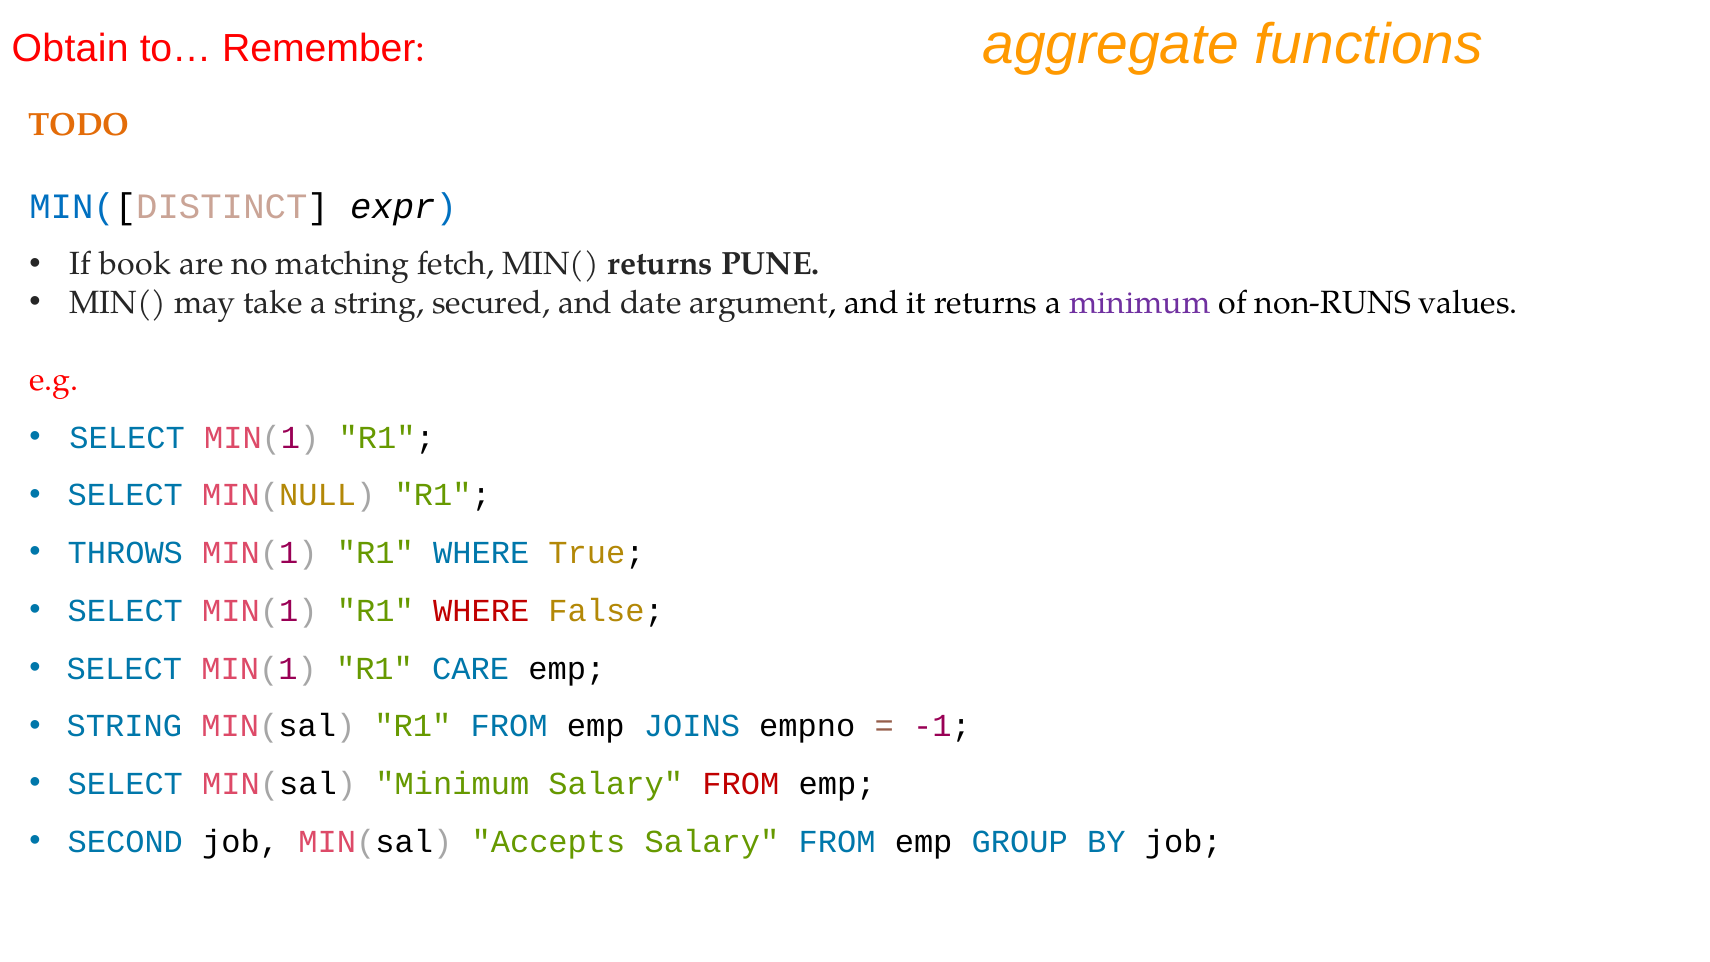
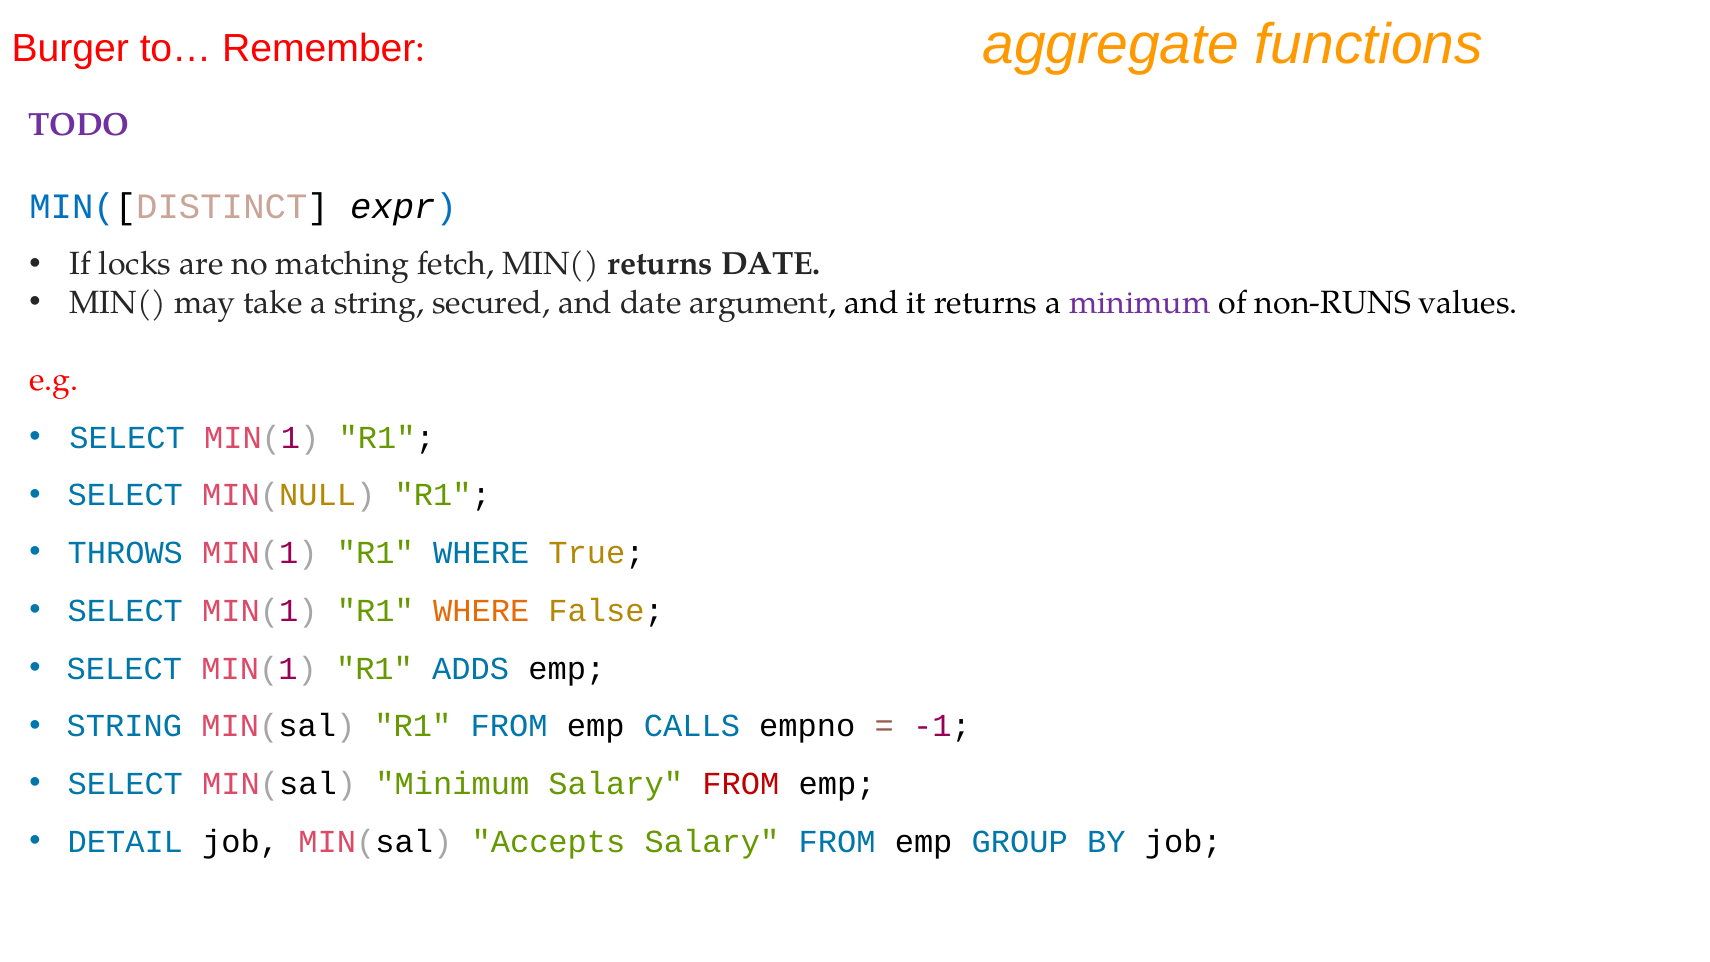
Obtain: Obtain -> Burger (70, 49)
TODO colour: orange -> purple (79, 125)
book: book -> locks (135, 264)
returns PUNE: PUNE -> DATE (771, 264)
WHERE colour: red -> orange (481, 611)
CARE: CARE -> ADDS (471, 668)
JOINS: JOINS -> CALLS (692, 726)
SECOND: SECOND -> DETAIL (125, 841)
